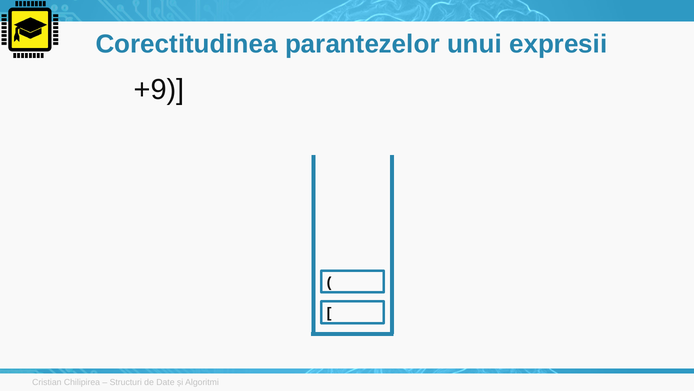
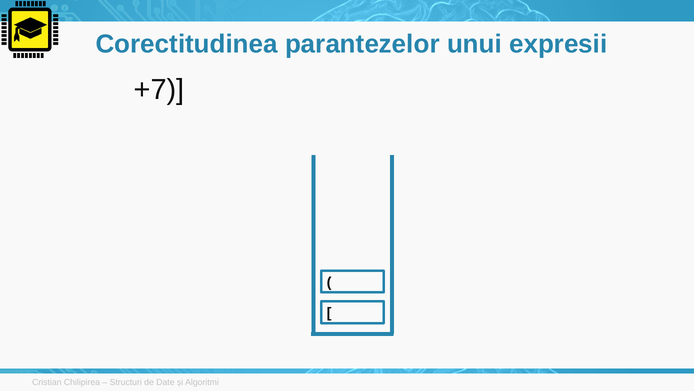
+9: +9 -> +7 (159, 90)
